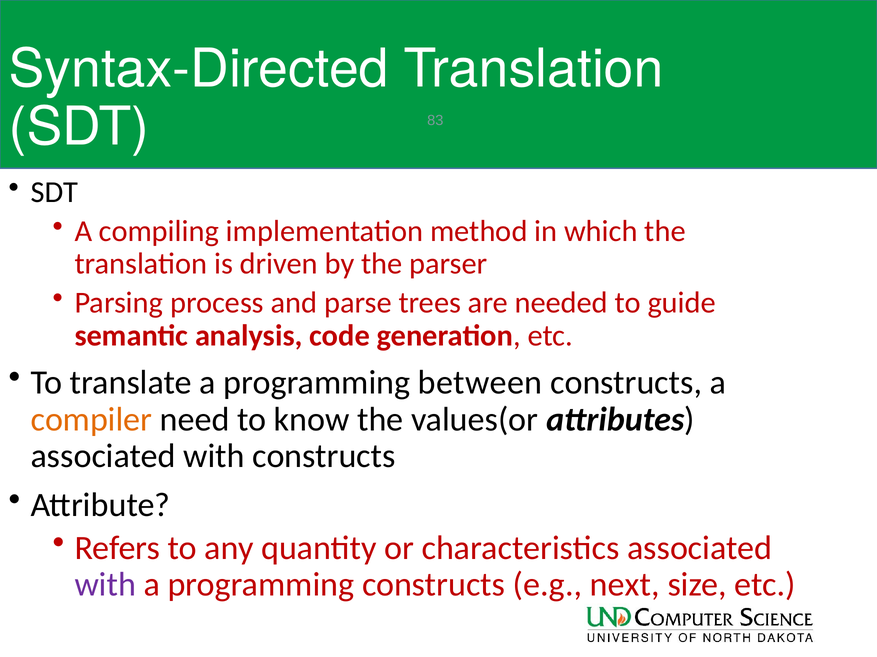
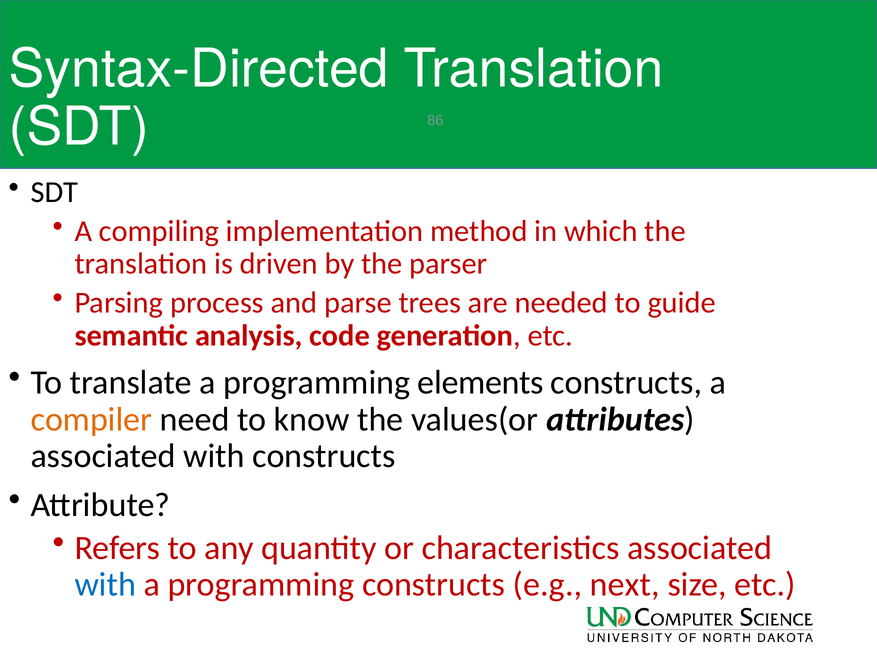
83: 83 -> 86 (435, 121)
between: between -> elements (481, 383)
with colour: purple -> blue (105, 585)
